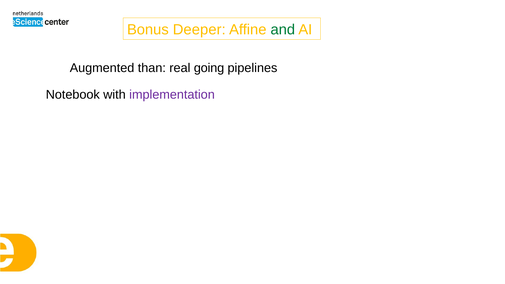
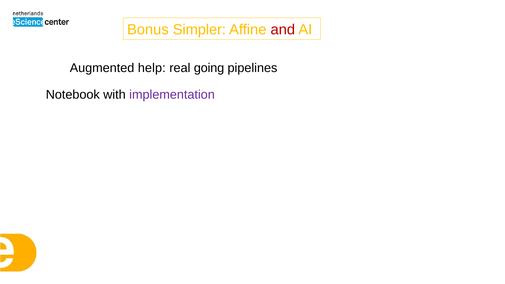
Deeper: Deeper -> Simpler (199, 30)
and colour: green -> red (283, 30)
than: than -> help (152, 68)
